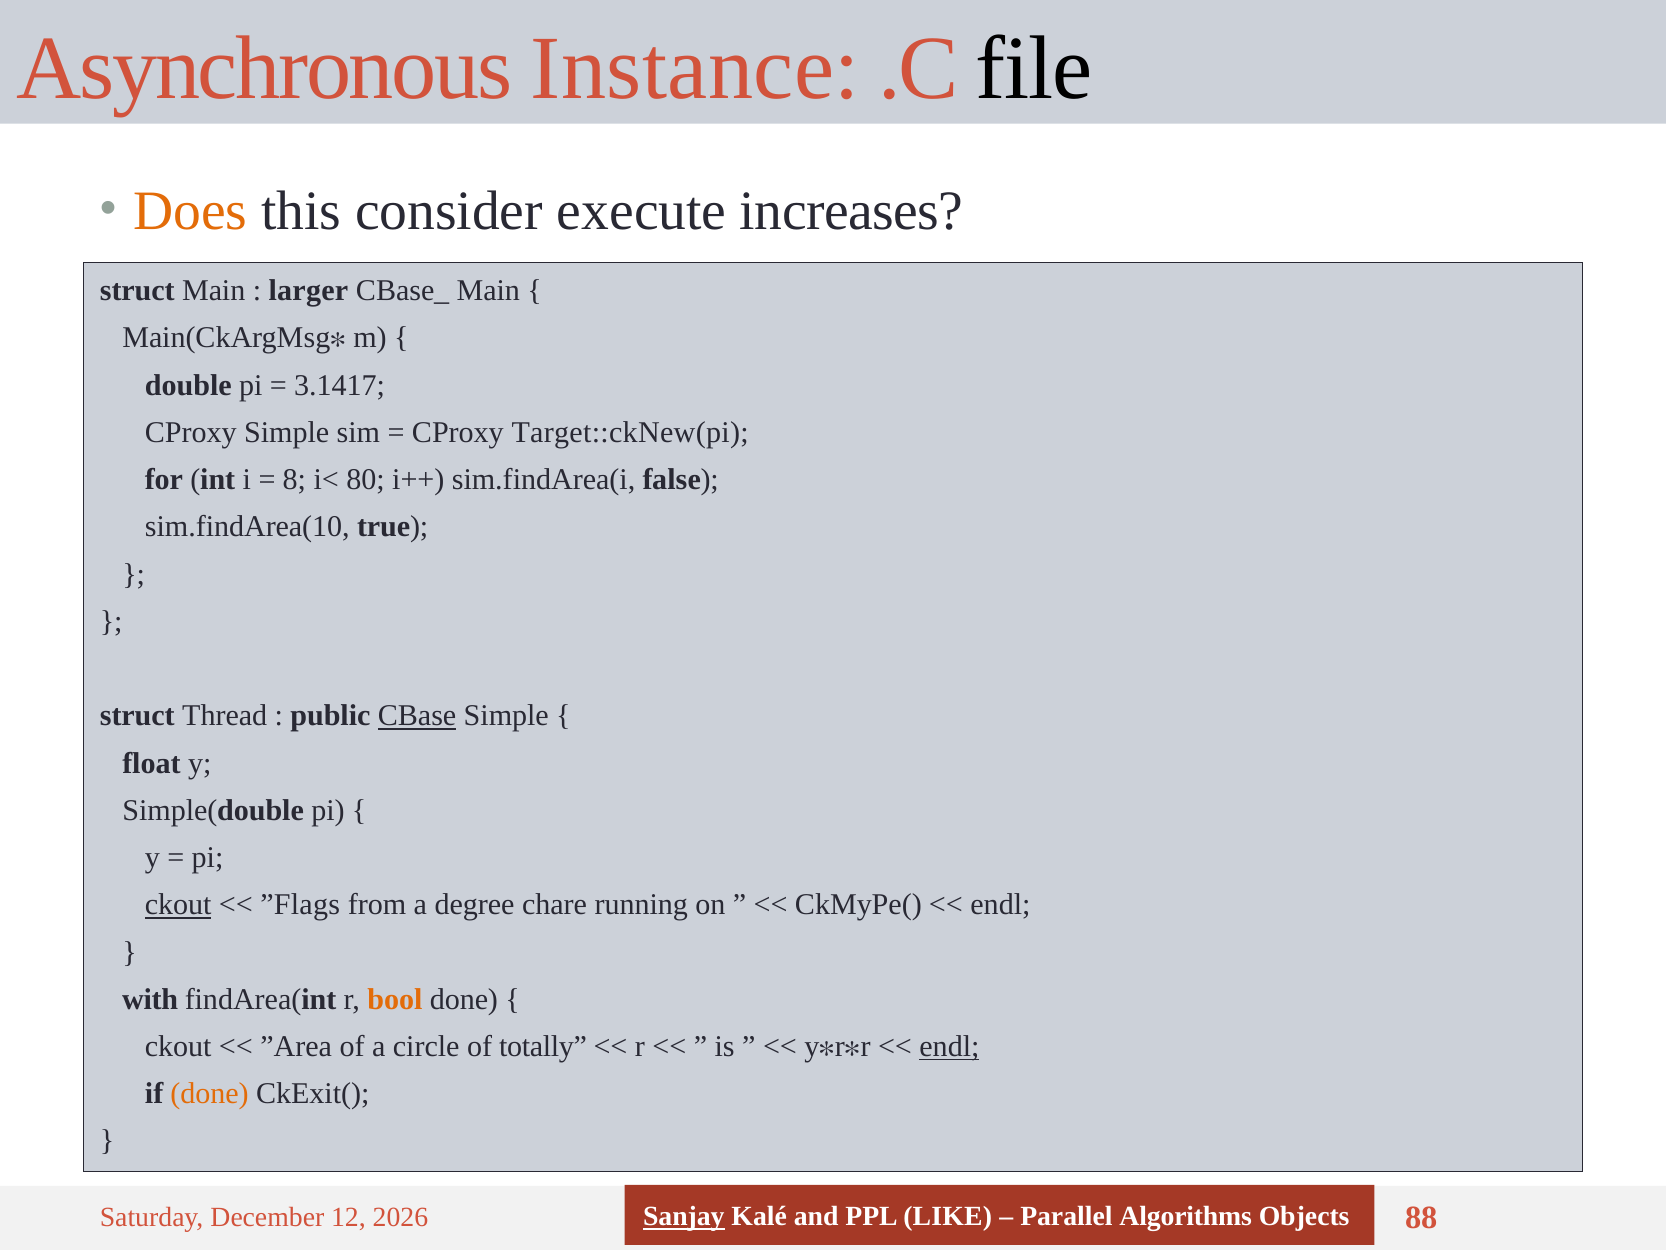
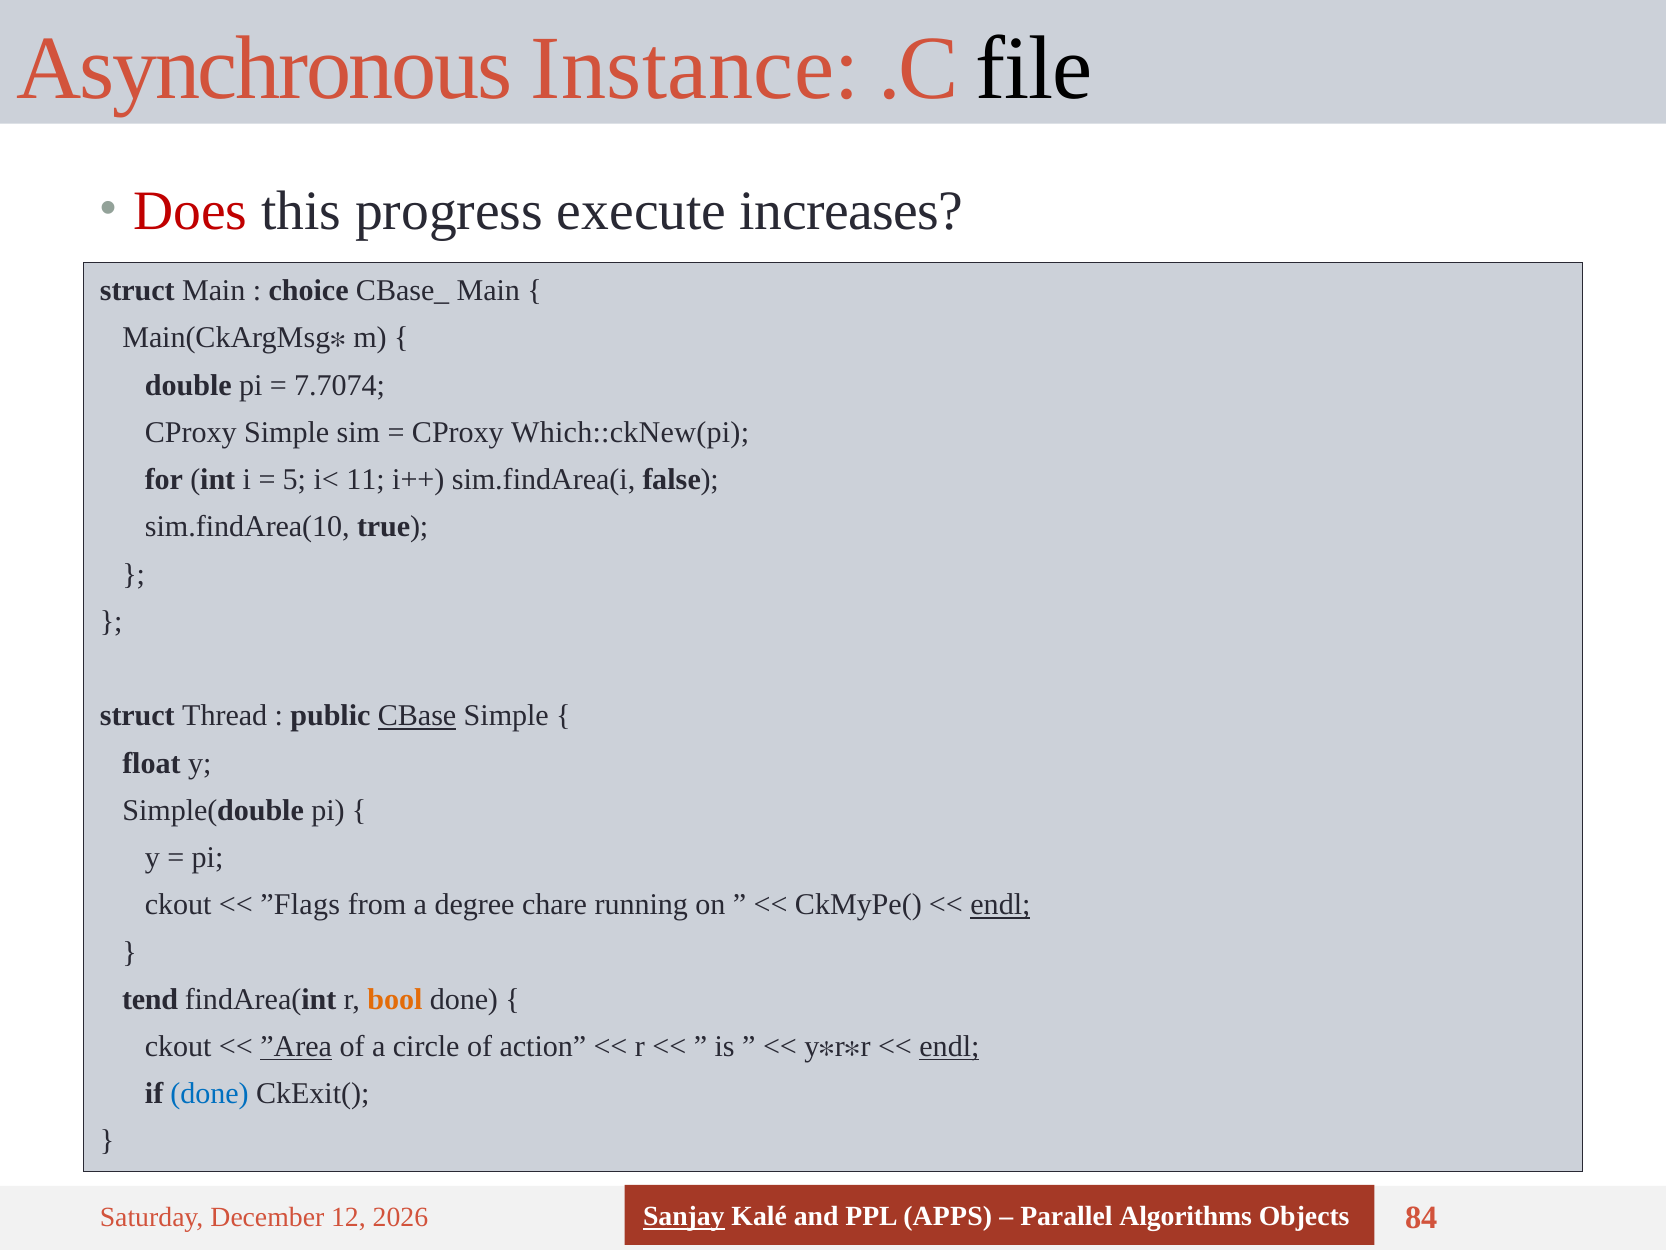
Does colour: orange -> red (190, 211)
consider: consider -> progress (449, 211)
larger: larger -> choice (309, 291)
3.1417: 3.1417 -> 7.7074 (340, 385)
Target::ckNew(pi: Target::ckNew(pi -> Which::ckNew(pi (630, 432)
8: 8 -> 5 (294, 479)
80: 80 -> 11 (366, 479)
ckout underline: present -> none (178, 904)
endl underline: none -> present (1000, 904)
with: with -> tend (150, 999)
”Area underline: none -> present (296, 1046)
totally: totally -> action (543, 1046)
done colour: orange -> blue (210, 1093)
LIKE: LIKE -> APPS (948, 1216)
88: 88 -> 84 (1421, 1218)
